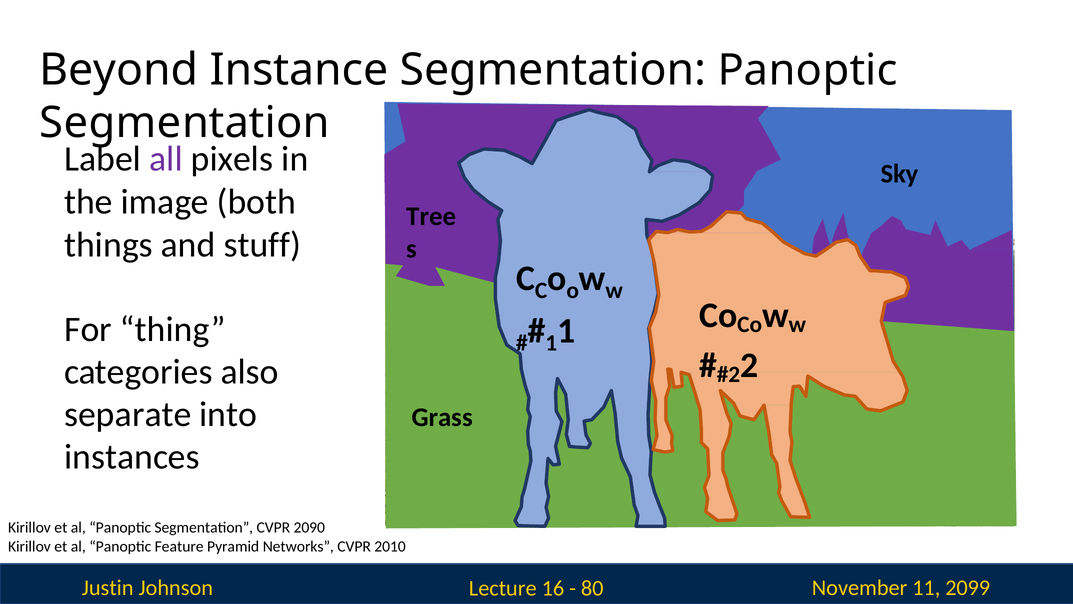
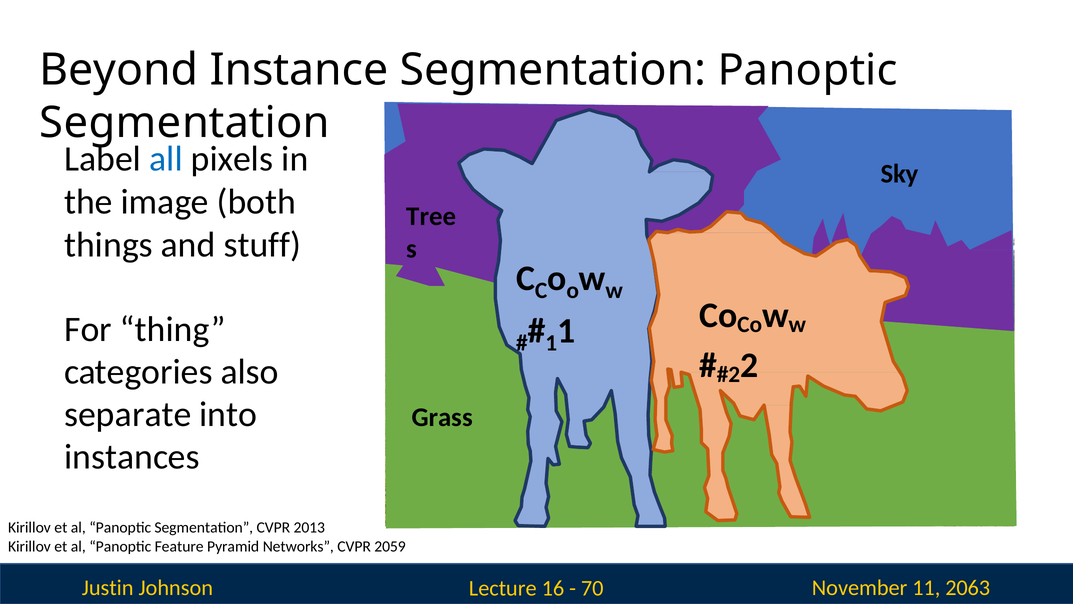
all colour: purple -> blue (166, 159)
2090: 2090 -> 2013 (309, 527)
2010: 2010 -> 2059 (390, 546)
2099: 2099 -> 2063 (968, 588)
80: 80 -> 70 (592, 588)
